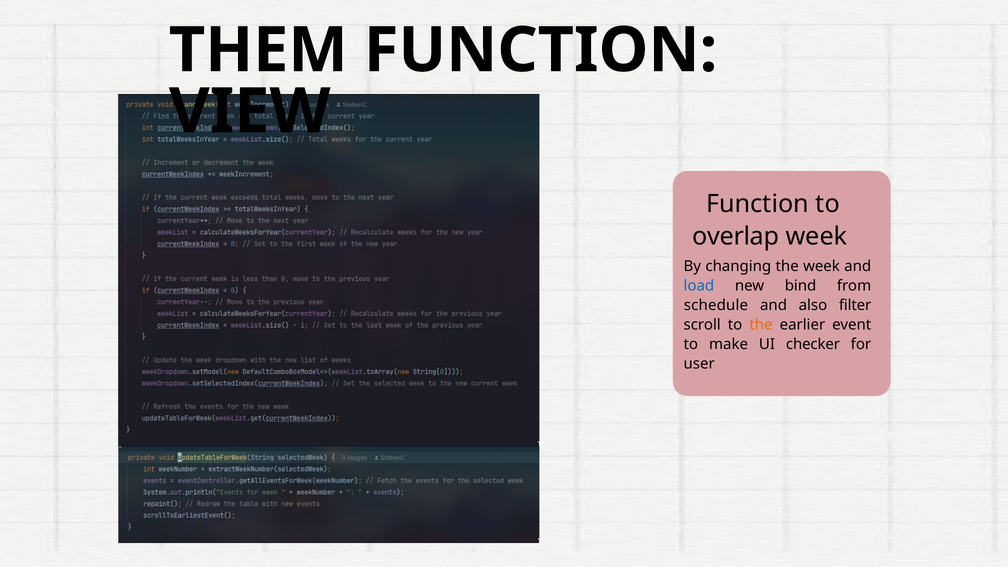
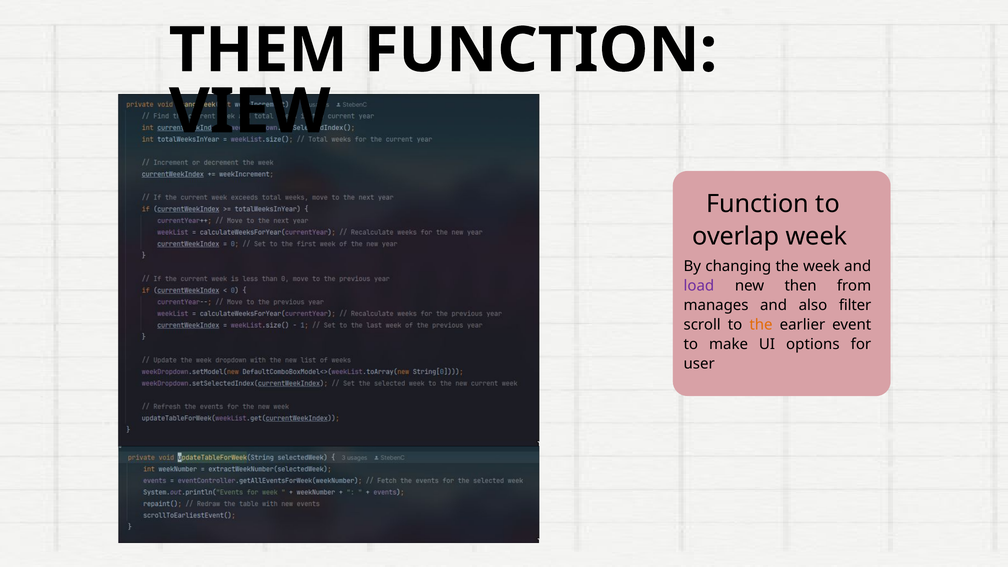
load colour: blue -> purple (699, 286)
bind: bind -> then (801, 286)
schedule: schedule -> manages (716, 305)
checker: checker -> options (813, 344)
